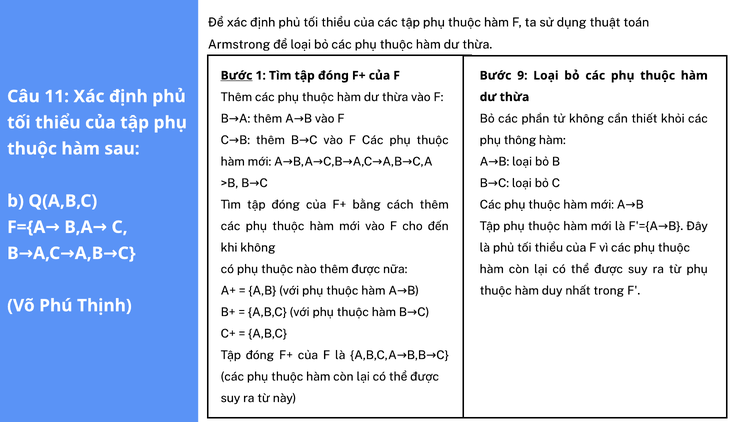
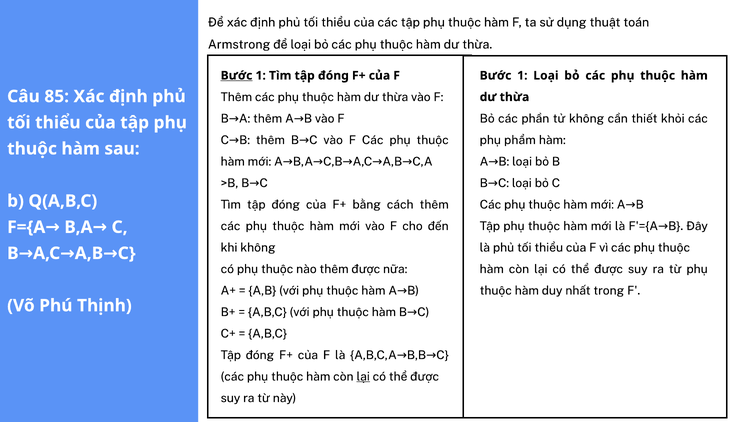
9: 9 -> 1 (522, 76)
11: 11 -> 85 (57, 96)
thông: thông -> phẩm (520, 140)
lại underline: none -> present (363, 377)
